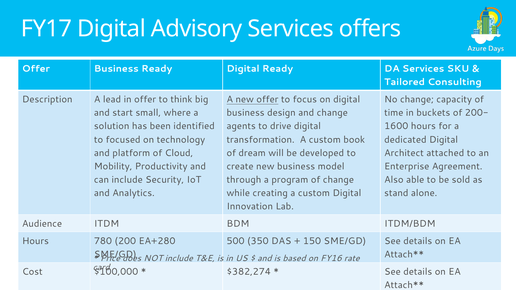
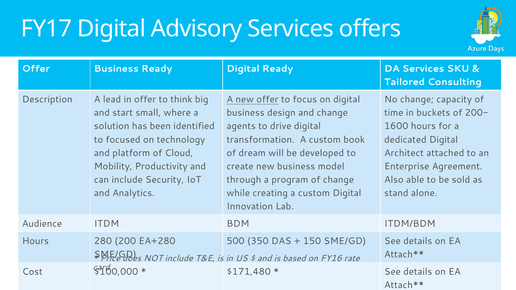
780: 780 -> 280 (103, 241)
$382,274: $382,274 -> $171,480 (249, 272)
